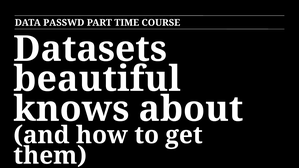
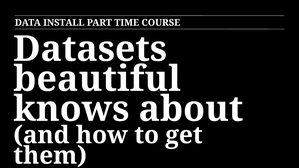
PASSWD: PASSWD -> INSTALL (64, 23)
